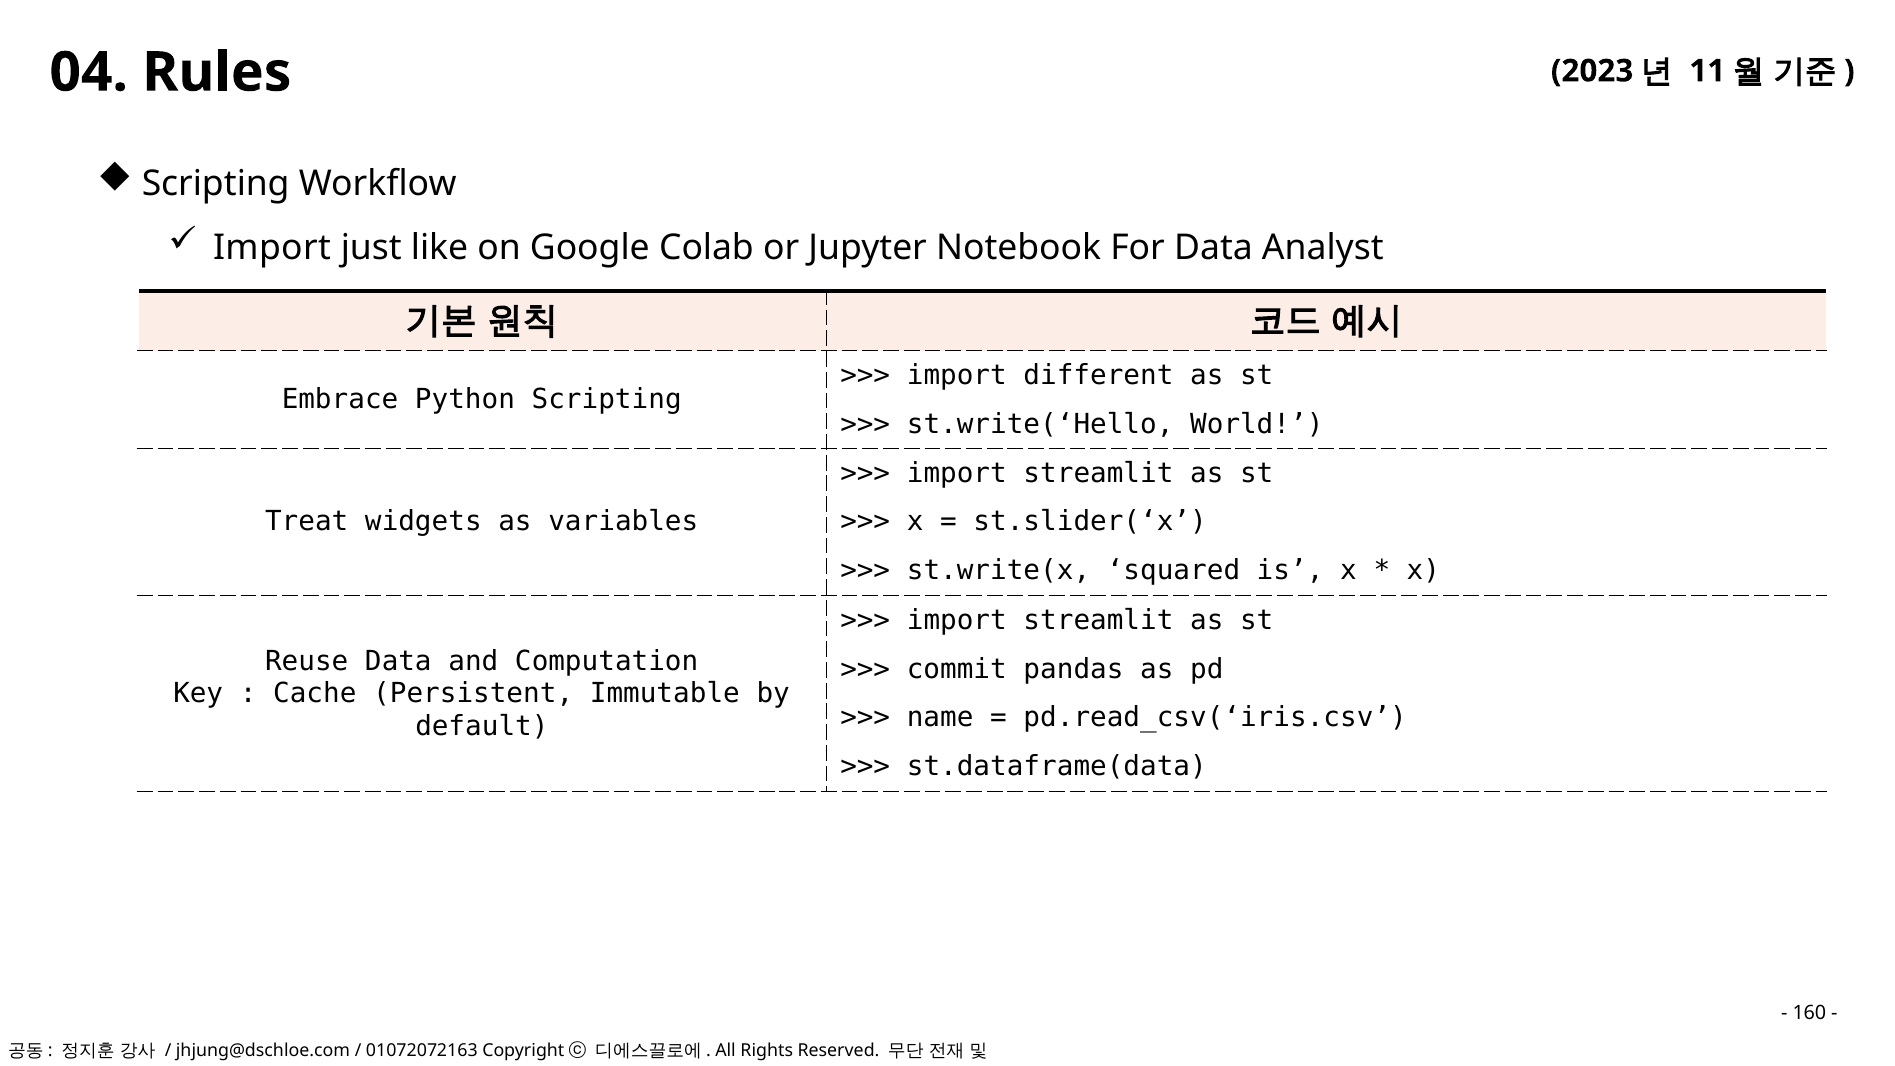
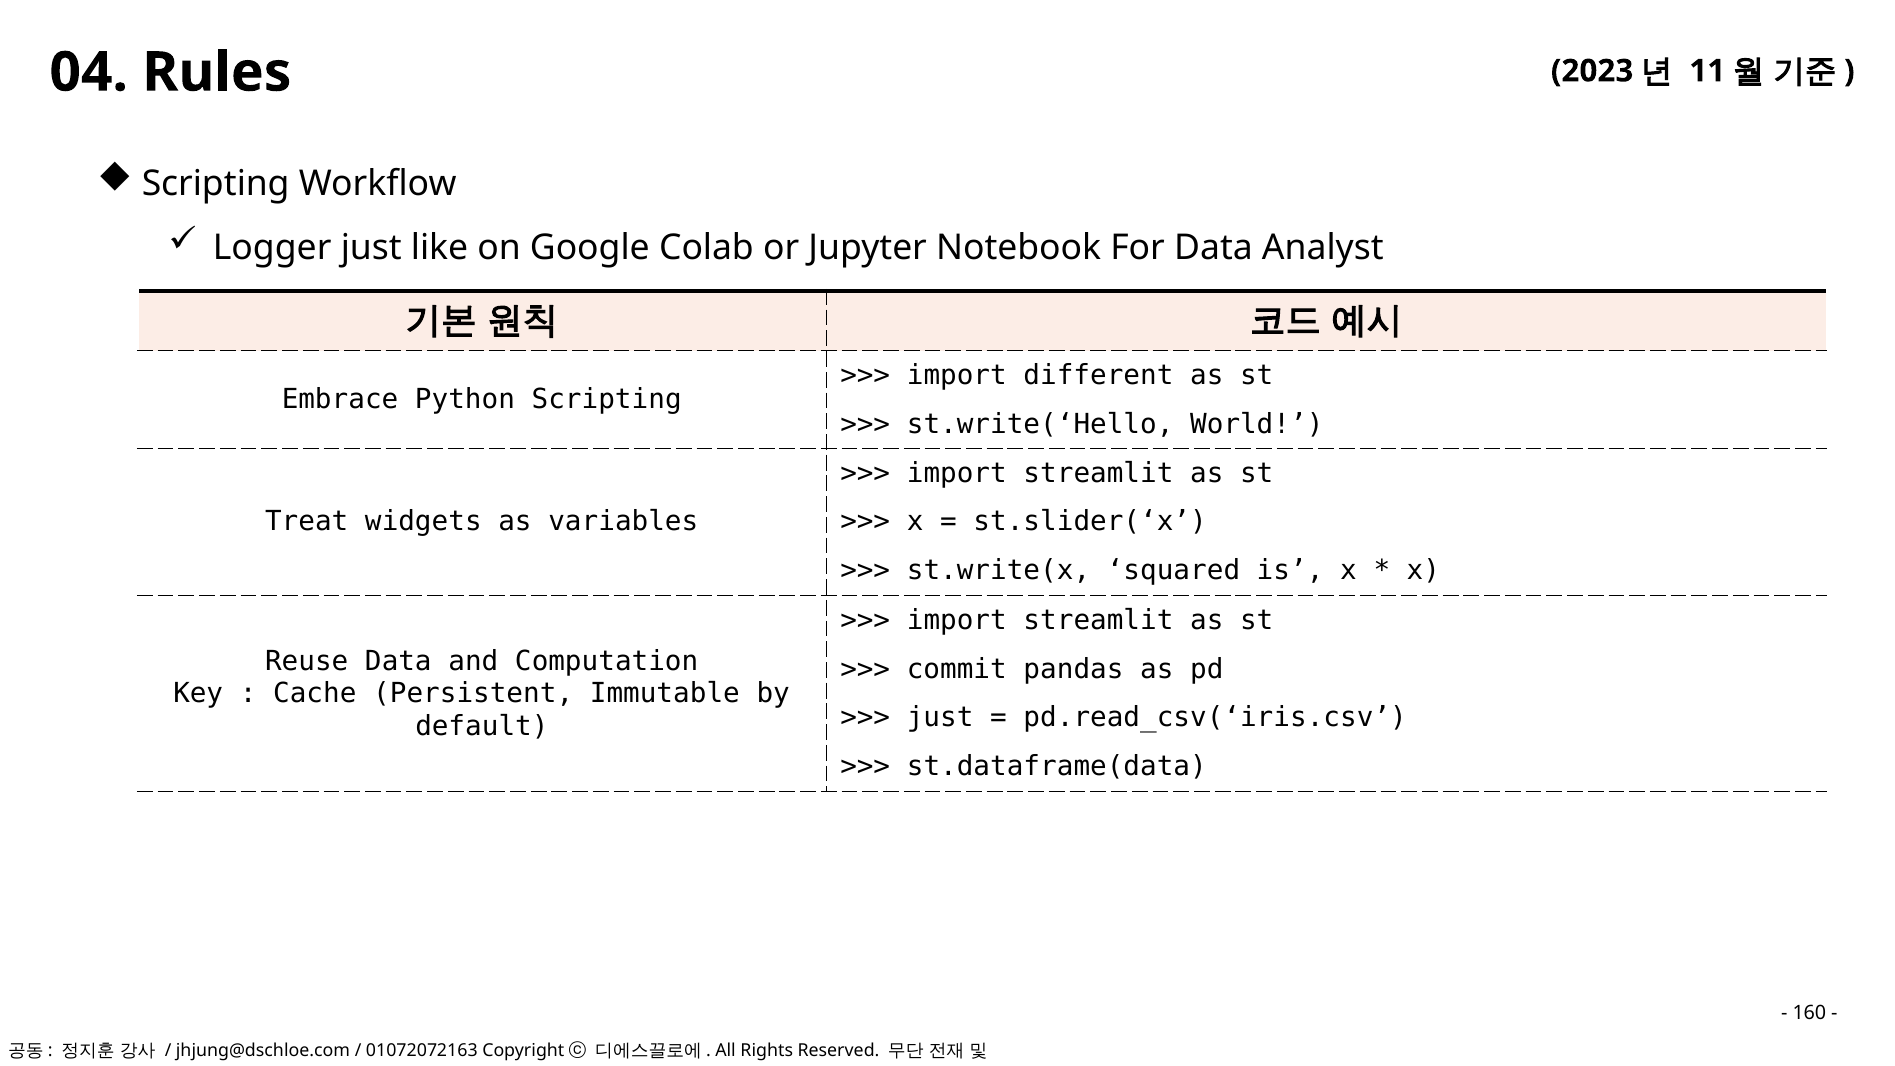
Import: Import -> Logger (272, 248)
name: name -> just (940, 718)
